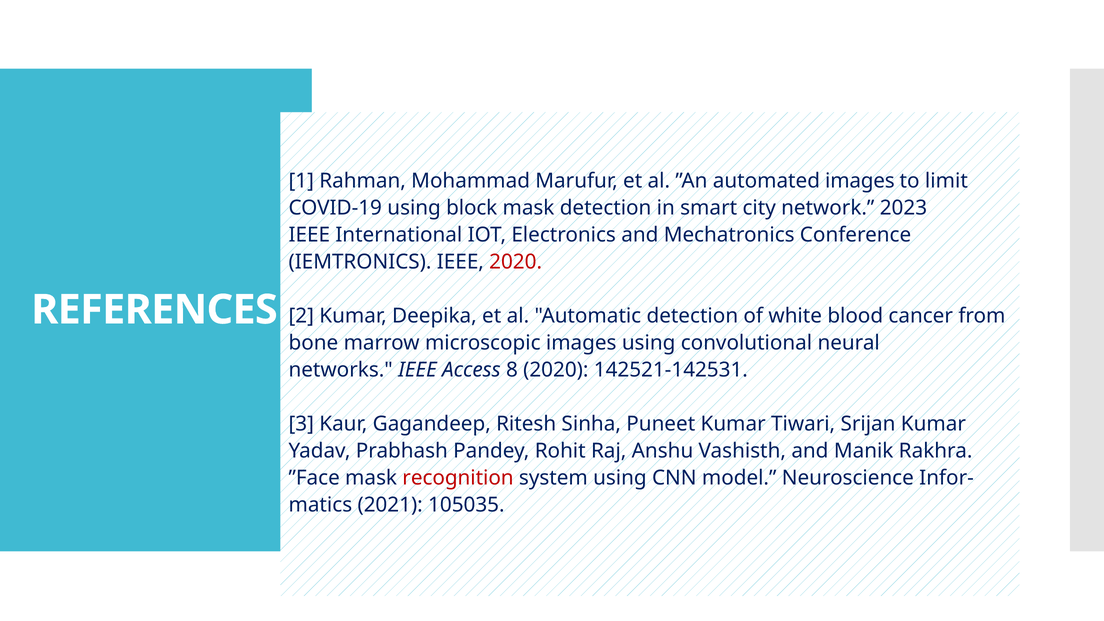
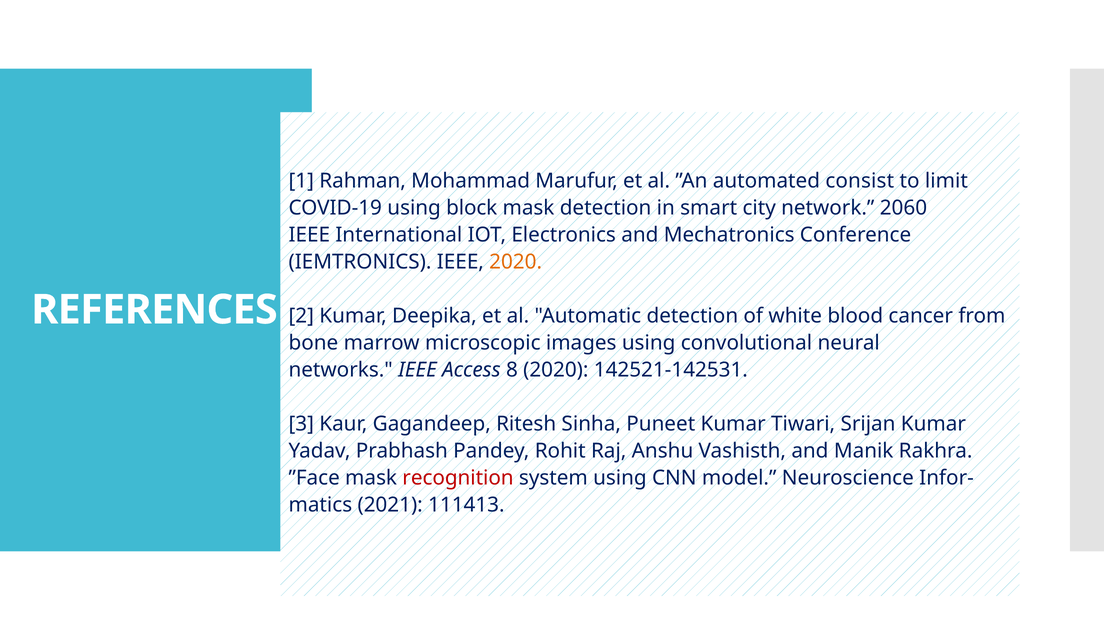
automated images: images -> consist (860, 181)
2023: 2023 -> 2060 (903, 208)
2020 colour: red -> orange (516, 262)
105035: 105035 -> 111413 (466, 505)
